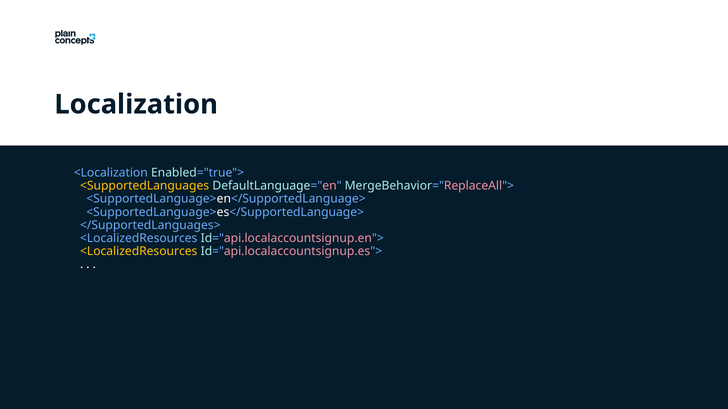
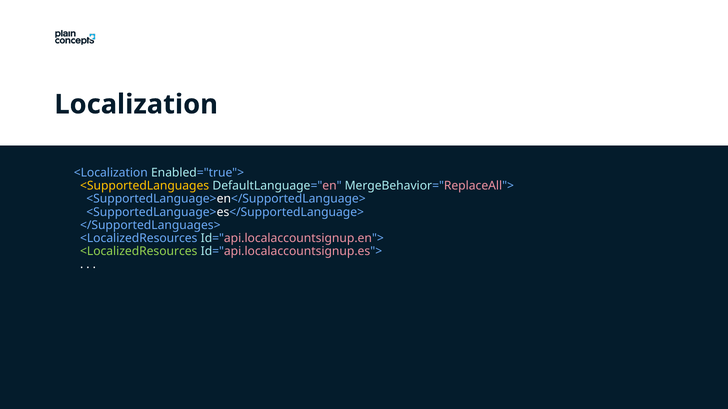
<LocalizedResources colour: yellow -> light green (139, 252)
